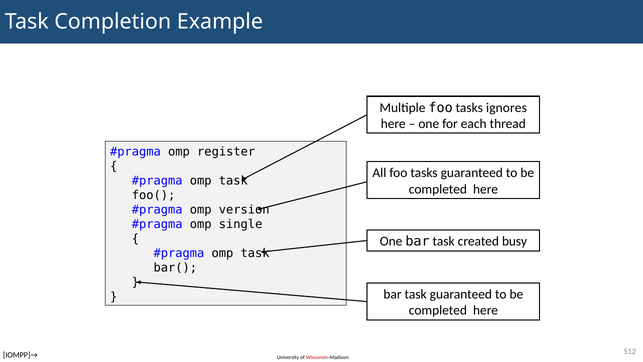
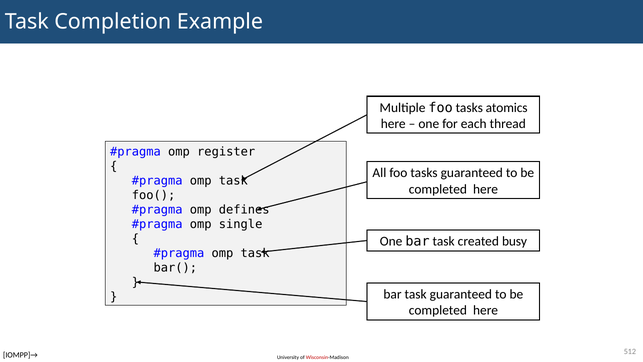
ignores: ignores -> atomics (507, 107)
version: version -> defines (244, 210)
